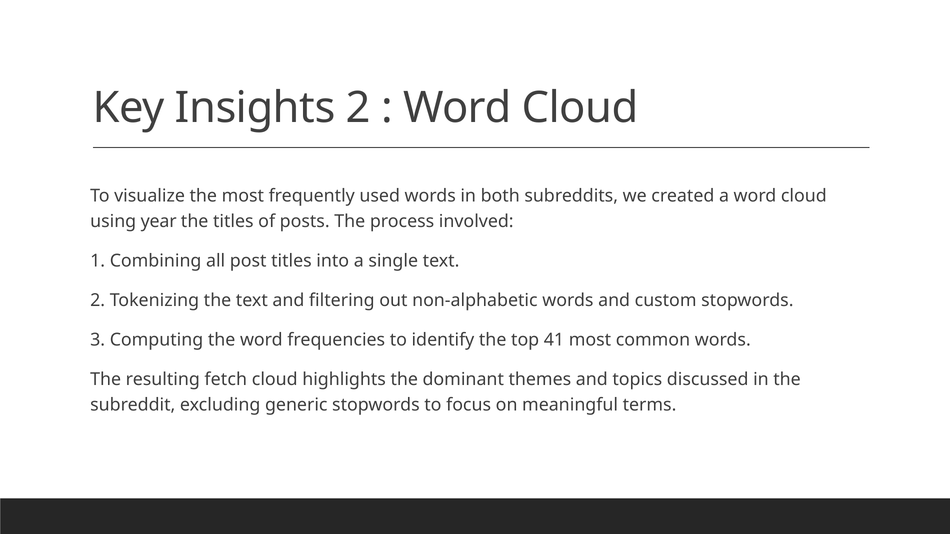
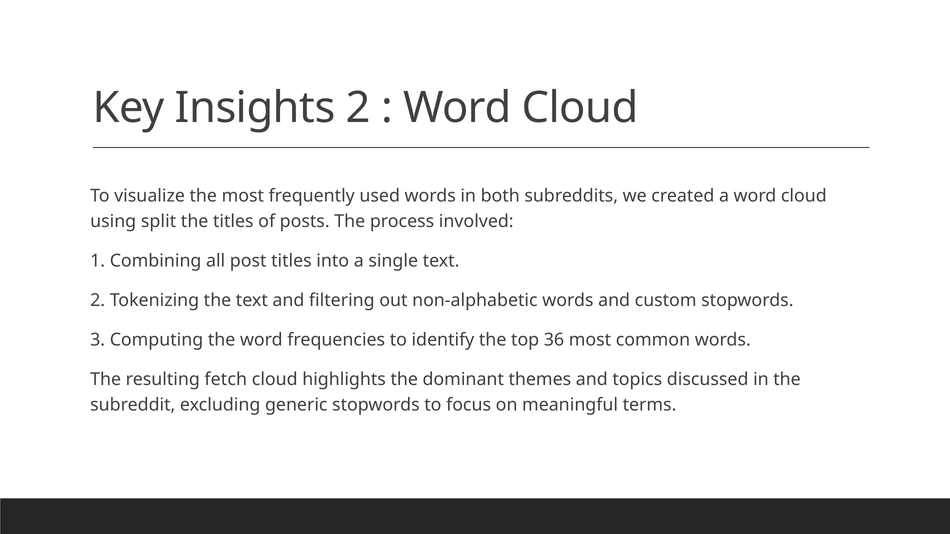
year: year -> split (159, 222)
41: 41 -> 36 (554, 340)
